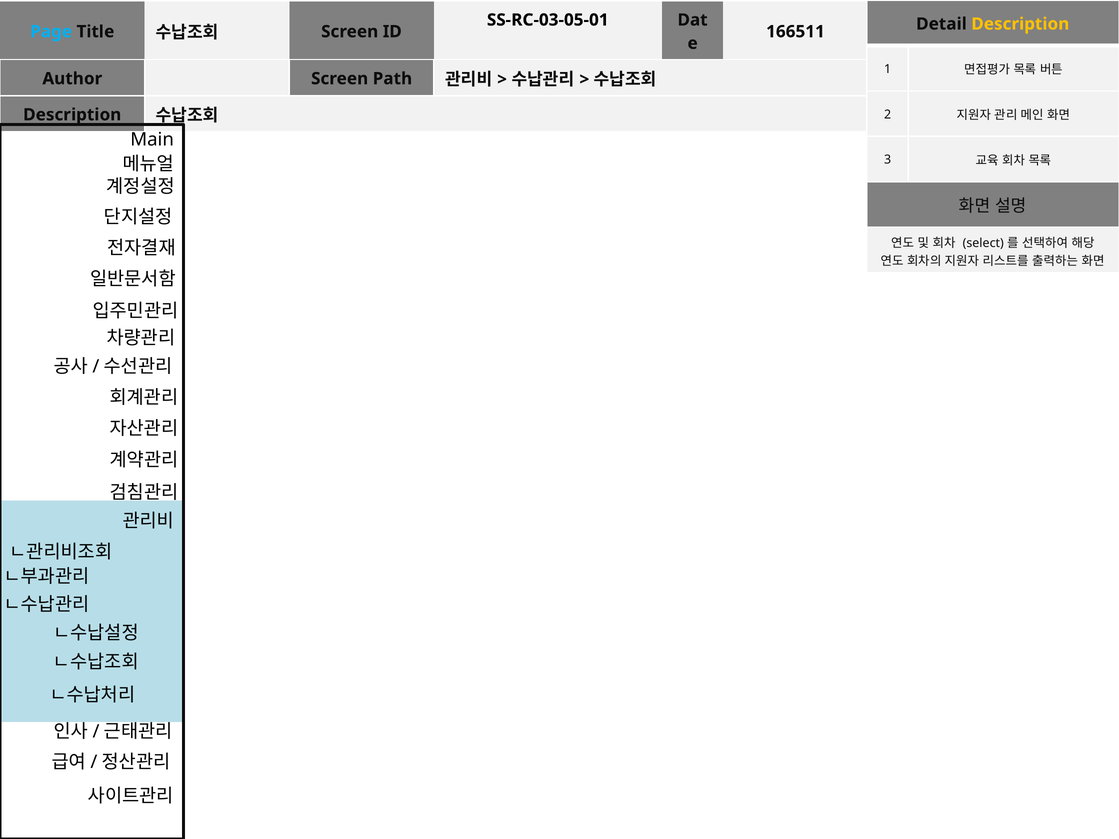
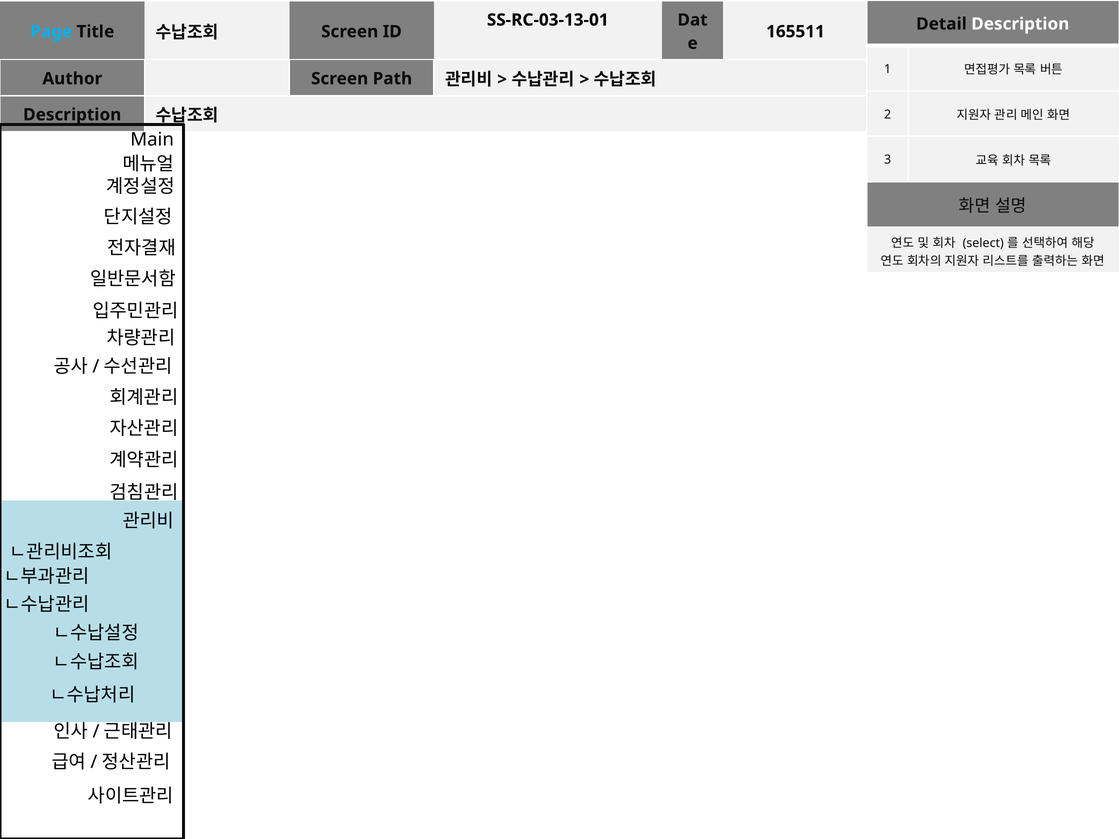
SS-RC-03-05-01: SS-RC-03-05-01 -> SS-RC-03-13-01 (548, 20)
Description colour: yellow -> white (1020, 24)
166511: 166511 -> 165511 (795, 32)
